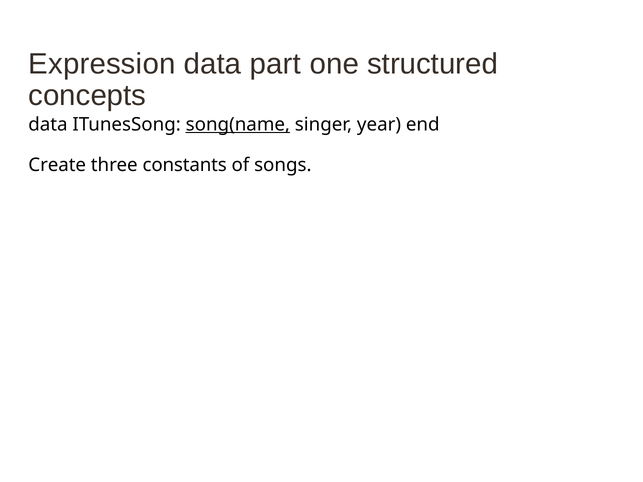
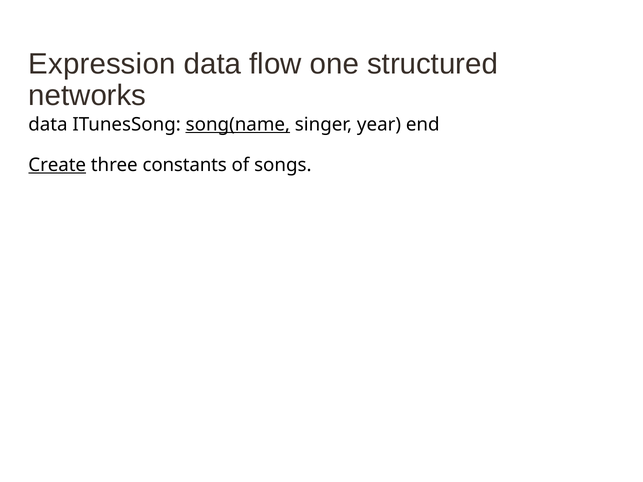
part: part -> flow (275, 64)
concepts: concepts -> networks (87, 96)
Create underline: none -> present (57, 165)
